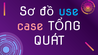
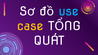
case colour: pink -> yellow (30, 26)
